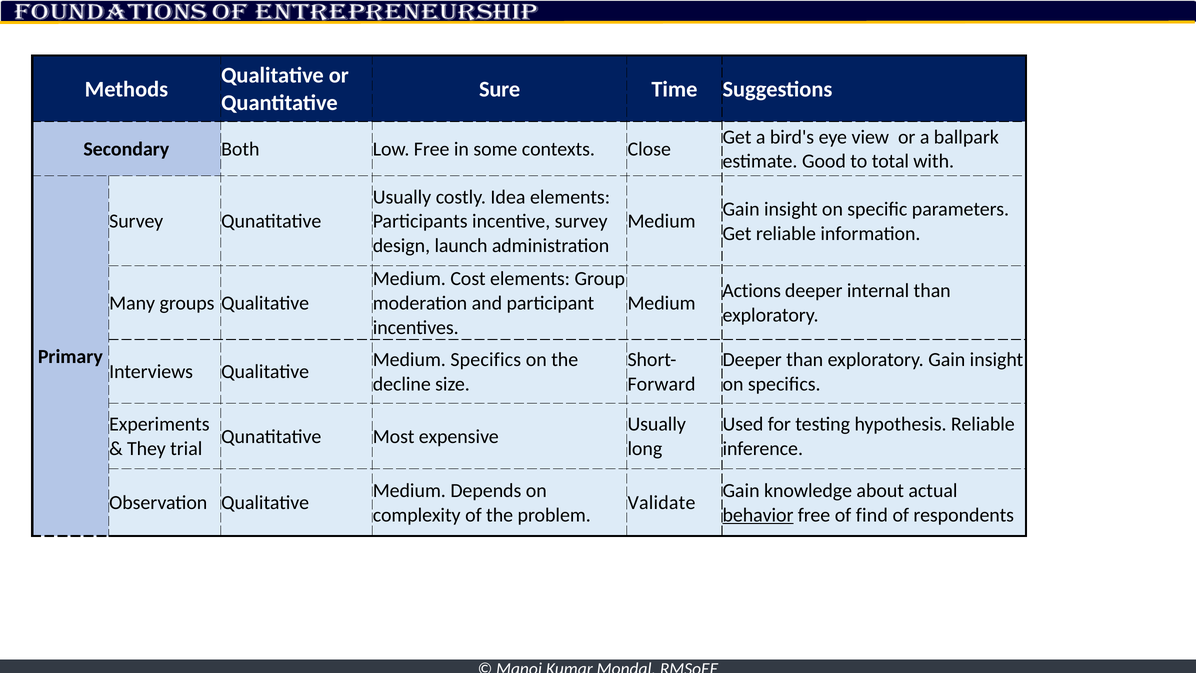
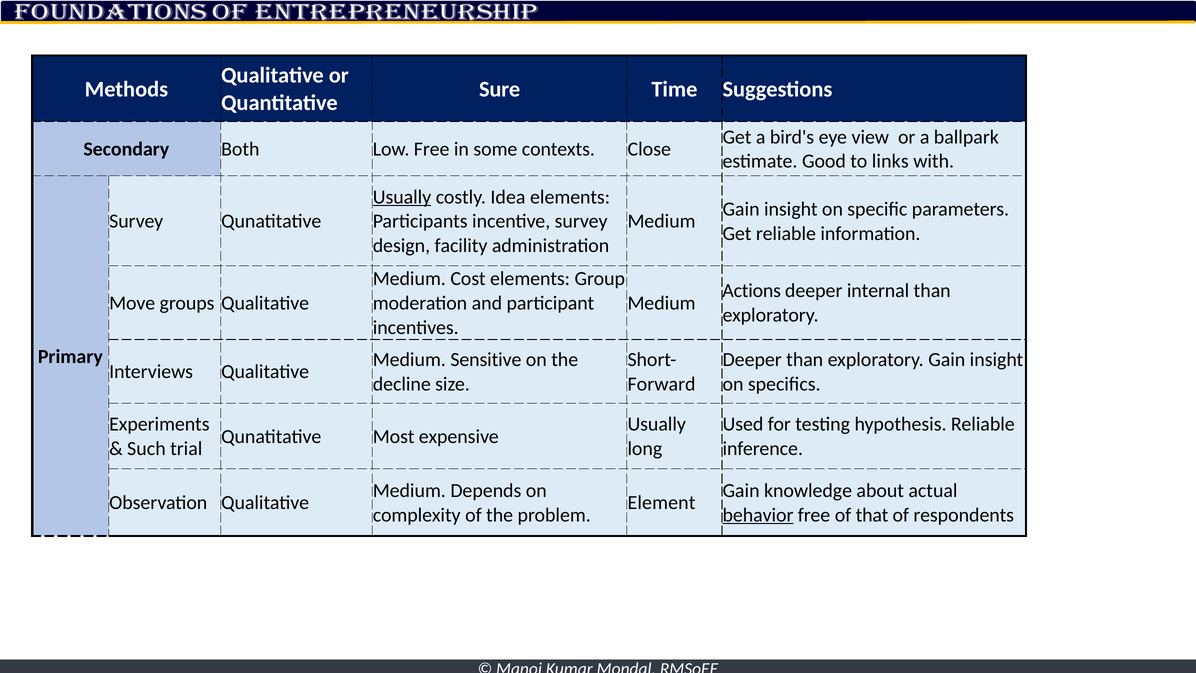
total: total -> links (890, 161)
Usually underline: none -> present (402, 197)
launch: launch -> facility (461, 246)
Many: Many -> Move (132, 303)
Medium Specifics: Specifics -> Sensitive (486, 360)
They: They -> Such (146, 448)
Validate: Validate -> Element (661, 503)
find: find -> that (872, 515)
